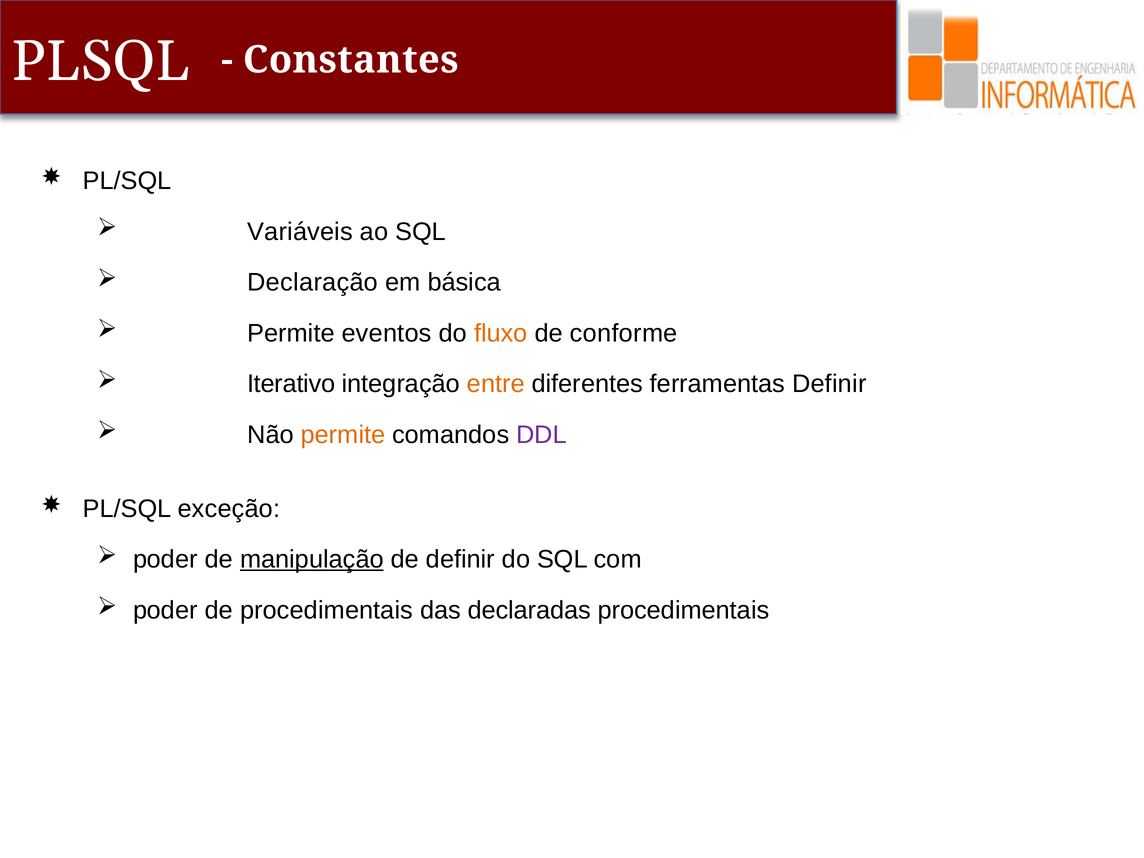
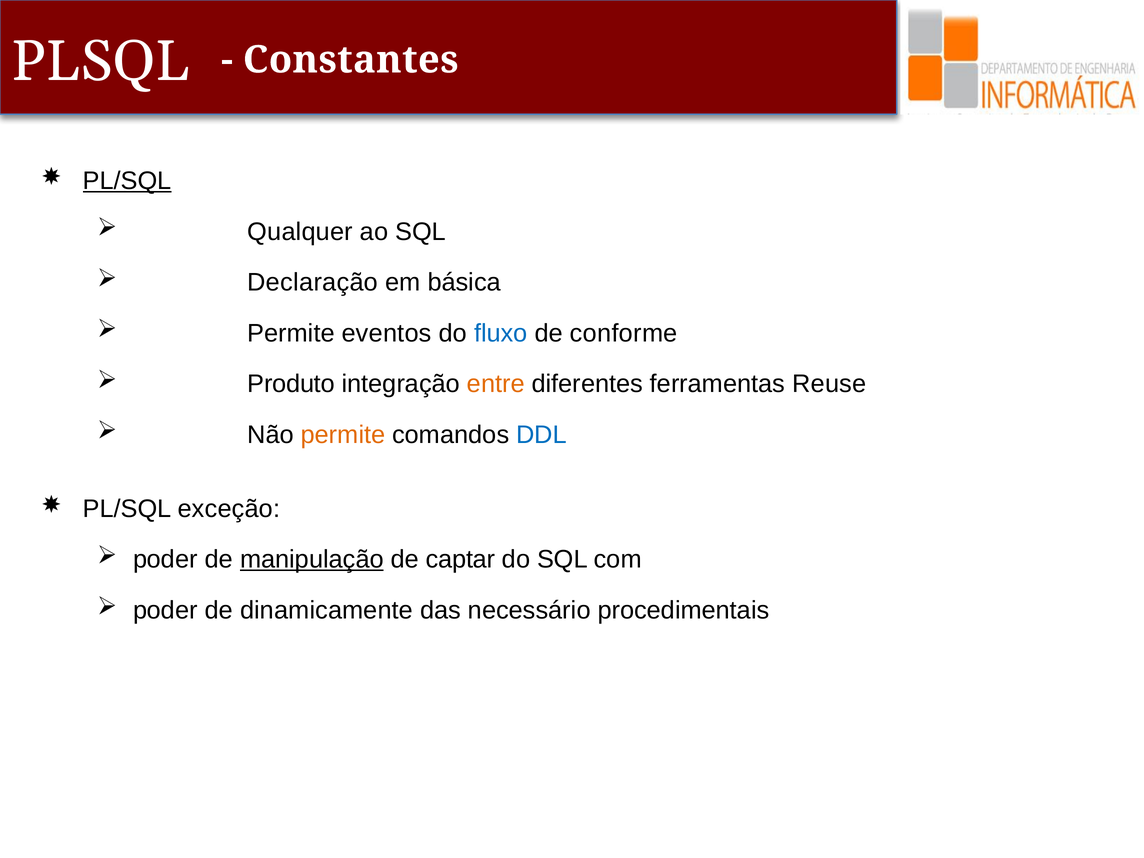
PL/SQL underline: none -> present (127, 181)
Variáveis: Variáveis -> Qualquer (300, 232)
fluxo colour: orange -> blue (501, 333)
Iterativo: Iterativo -> Produto (291, 384)
ferramentas Definir: Definir -> Reuse (829, 384)
DDL colour: purple -> blue (542, 435)
de definir: definir -> captar (461, 560)
de procedimentais: procedimentais -> dinamicamente (327, 610)
declaradas: declaradas -> necessário (529, 610)
